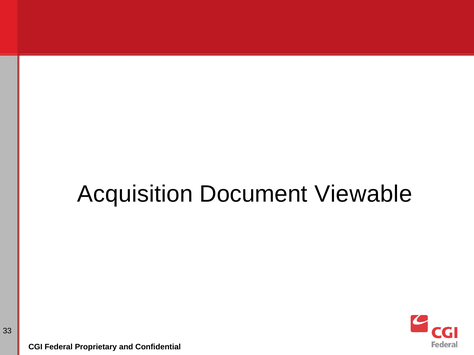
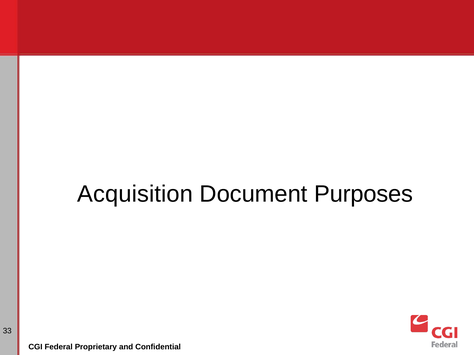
Viewable: Viewable -> Purposes (364, 194)
